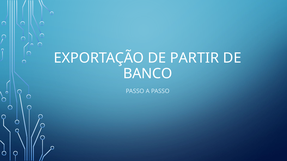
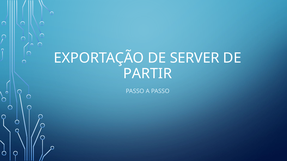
PARTIR: PARTIR -> SERVER (195, 58)
BANCO: BANCO -> PARTIR (148, 74)
